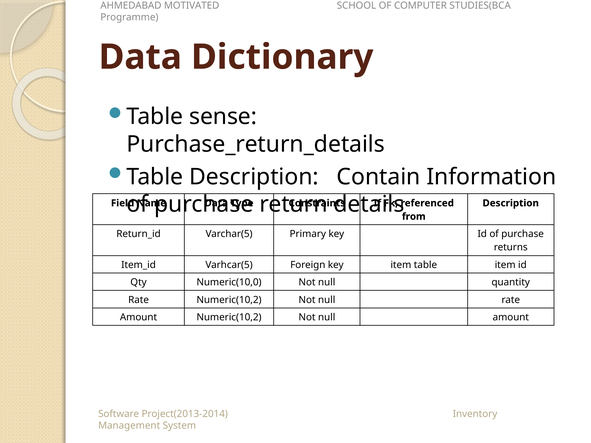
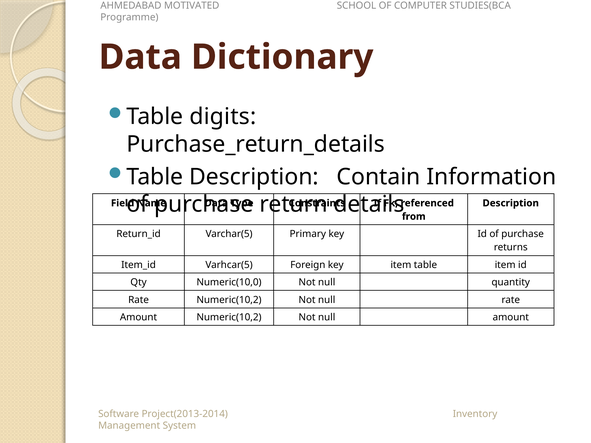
sense: sense -> digits (223, 117)
